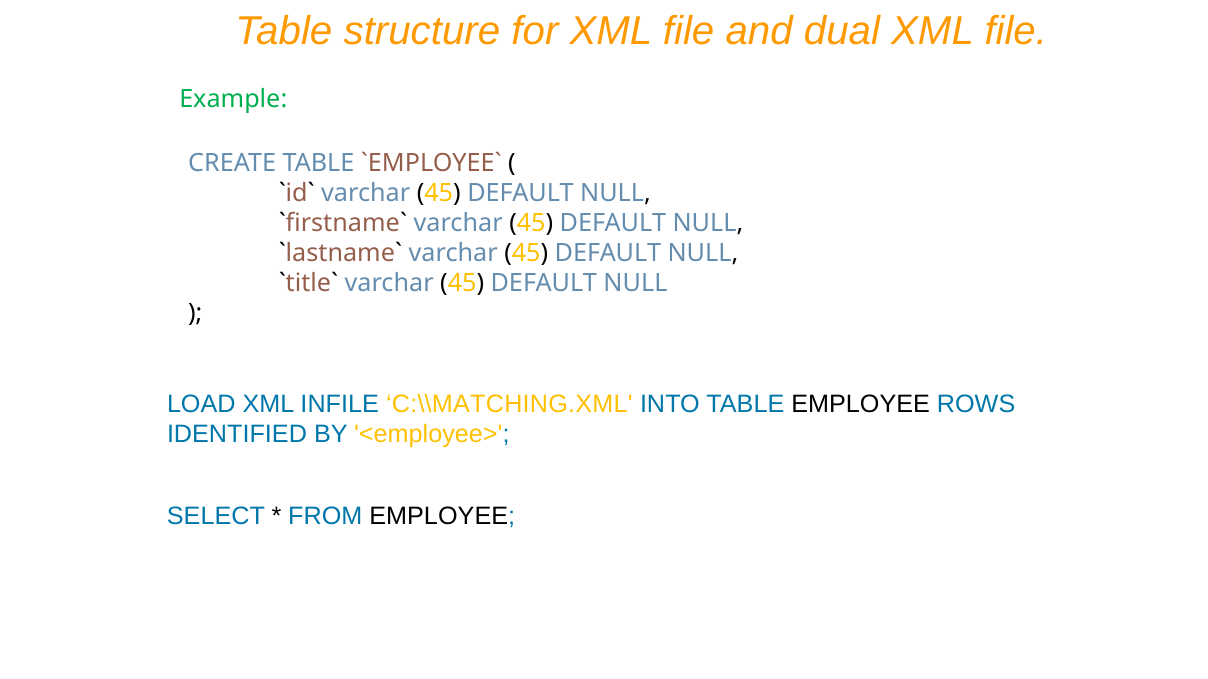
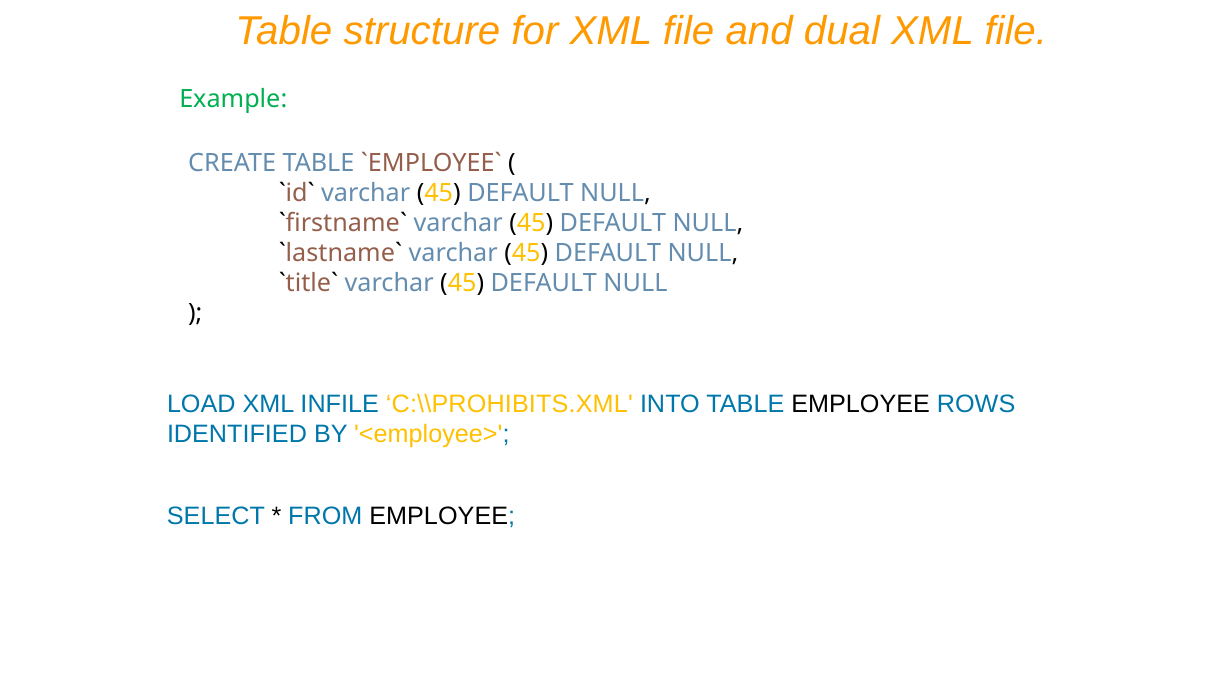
C:\\MATCHING.XML: C:\\MATCHING.XML -> C:\\PROHIBITS.XML (509, 404)
